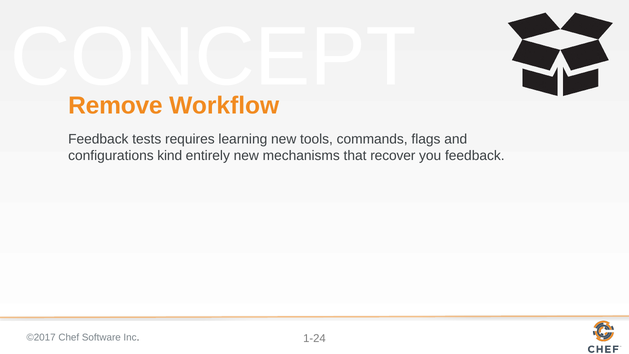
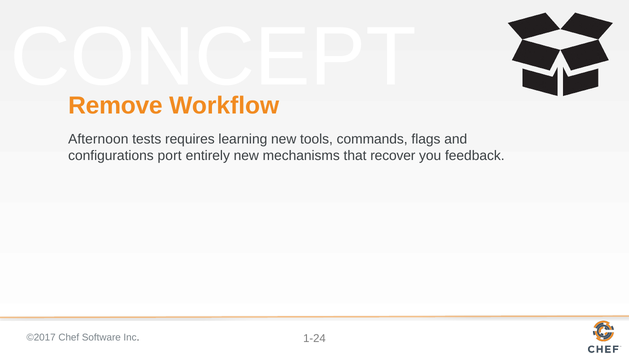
Feedback: Feedback -> Afternoon (98, 139)
kind: kind -> port (170, 156)
